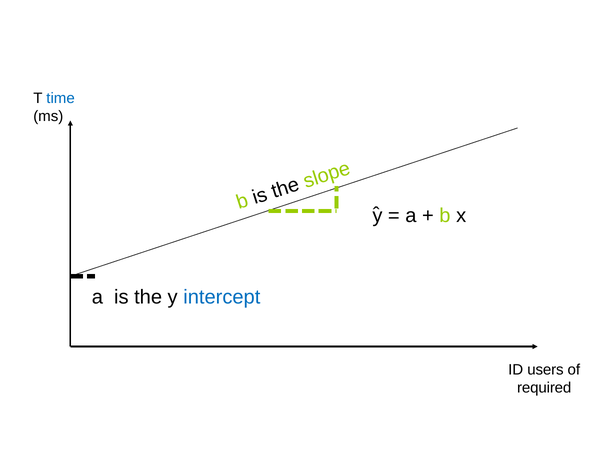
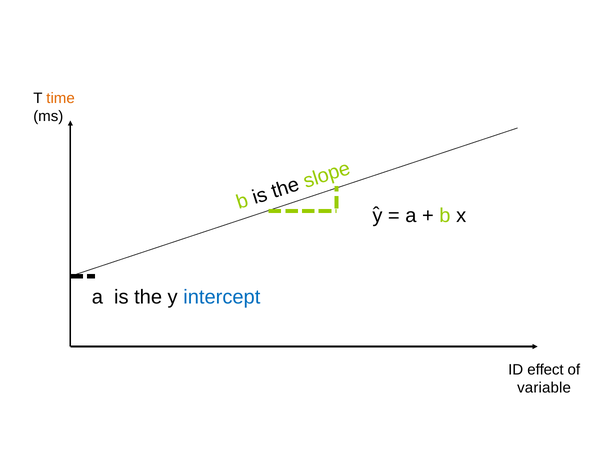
time colour: blue -> orange (61, 98)
users: users -> effect (545, 370)
required: required -> variable (544, 388)
